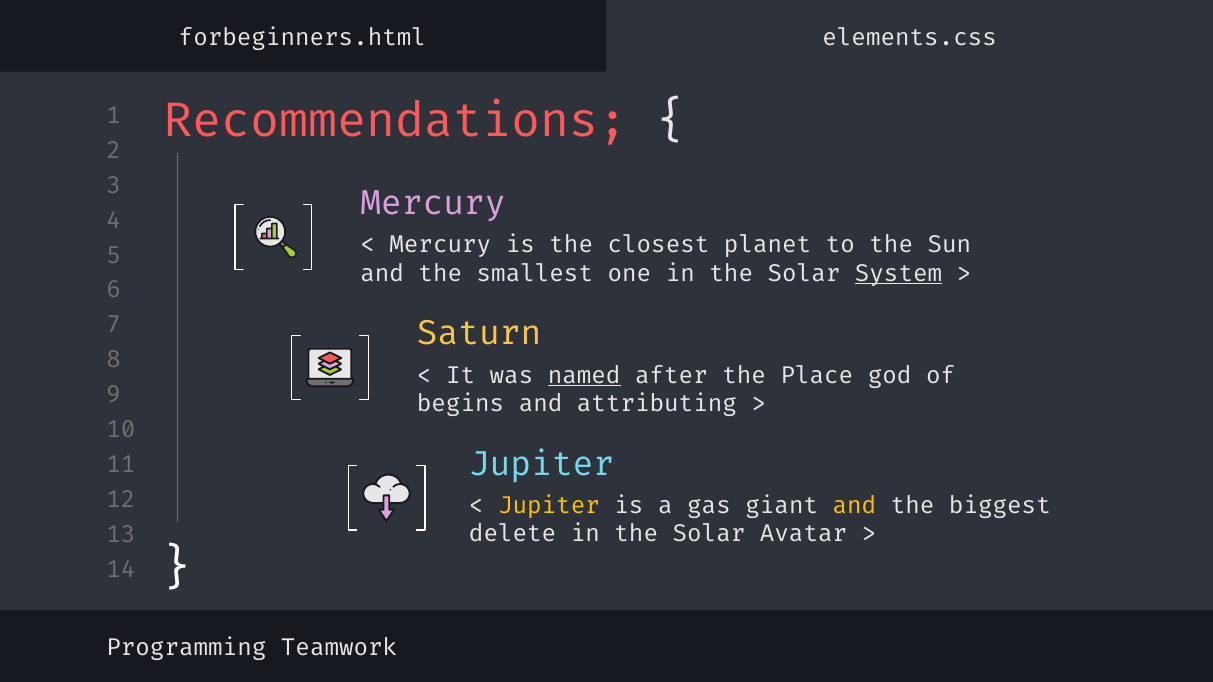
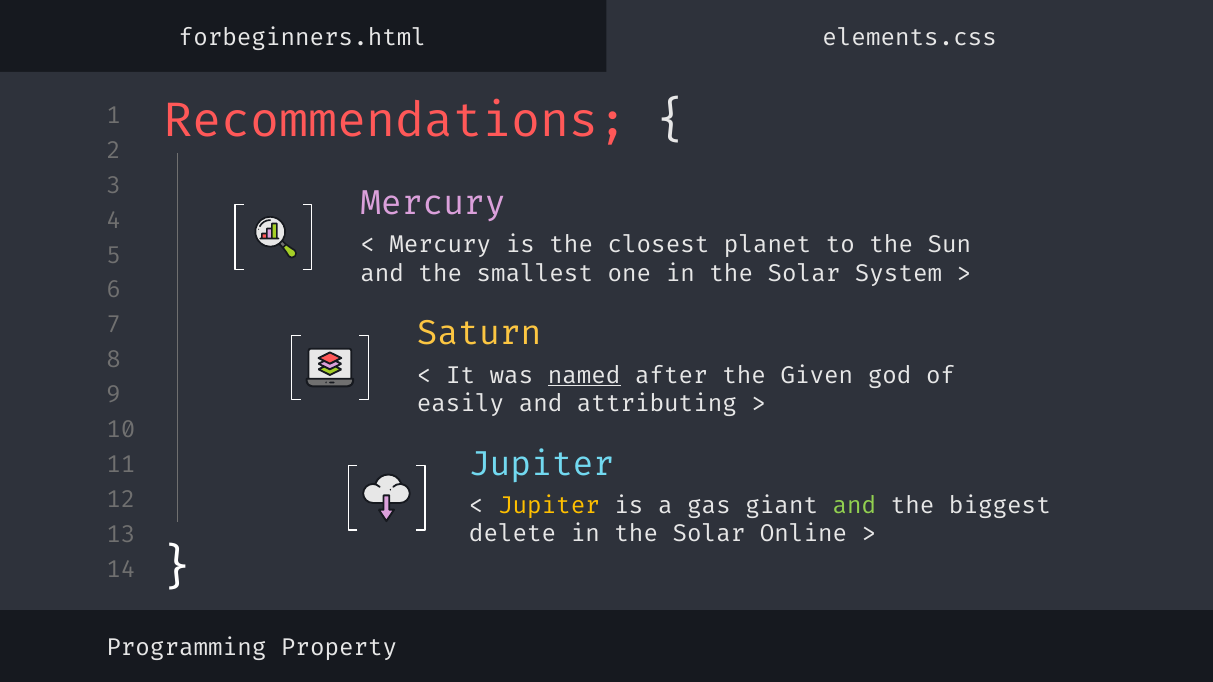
System underline: present -> none (898, 273)
Place: Place -> Given (817, 376)
begins: begins -> easily (461, 404)
and colour: yellow -> light green (854, 506)
Avatar: Avatar -> Online (803, 534)
Teamwork: Teamwork -> Property (339, 648)
